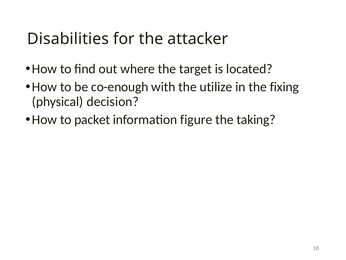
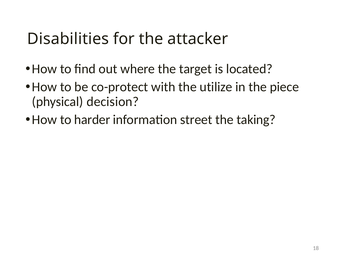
co-enough: co-enough -> co-protect (120, 87)
fixing: fixing -> piece (284, 87)
packet: packet -> harder (92, 119)
figure: figure -> street (196, 119)
